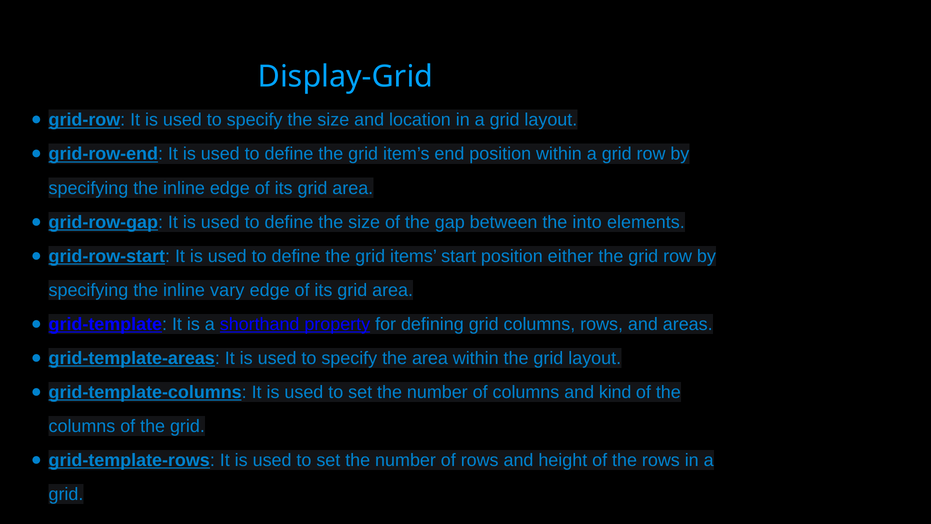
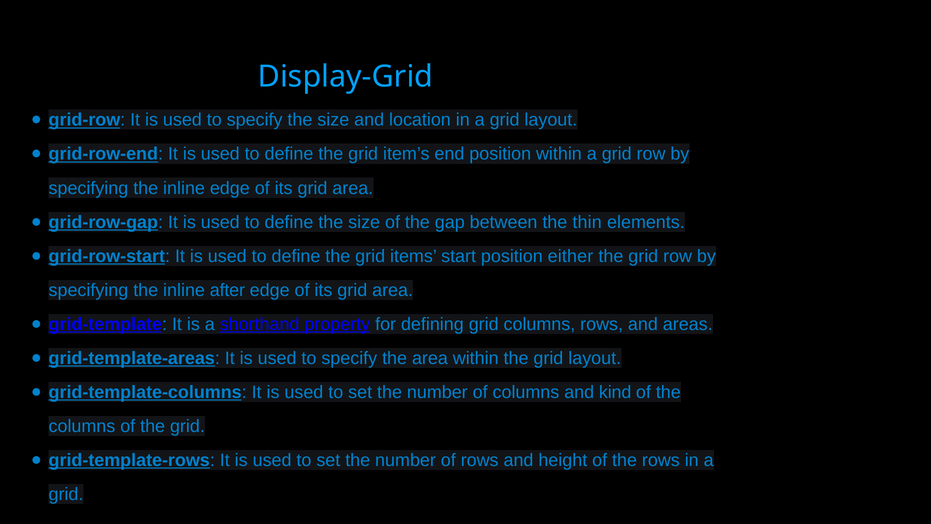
into: into -> thin (587, 222)
vary: vary -> after (227, 290)
